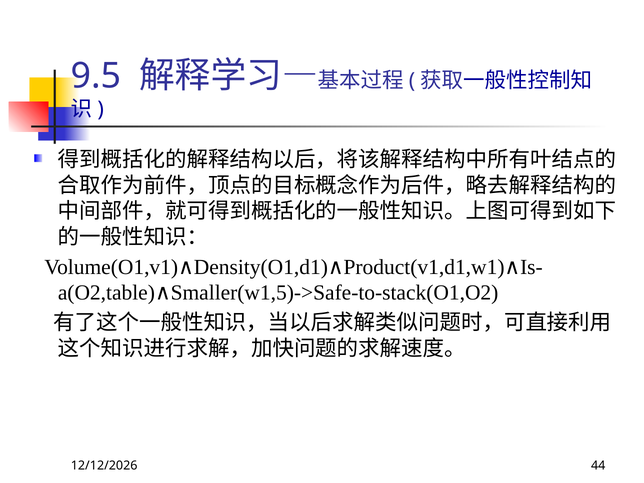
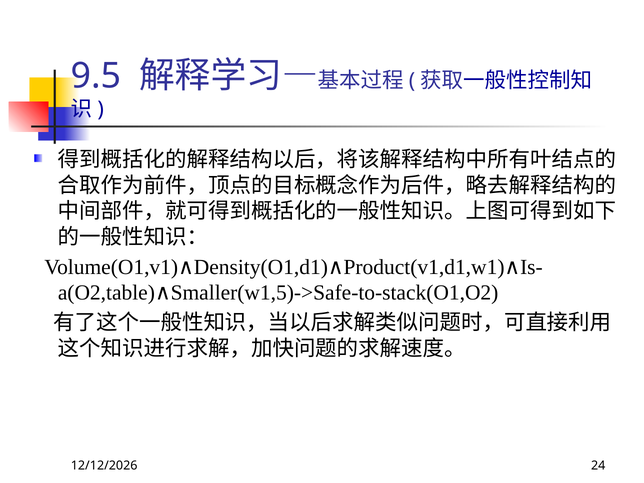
44: 44 -> 24 (598, 466)
